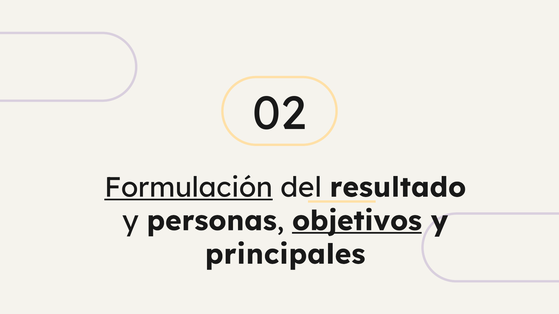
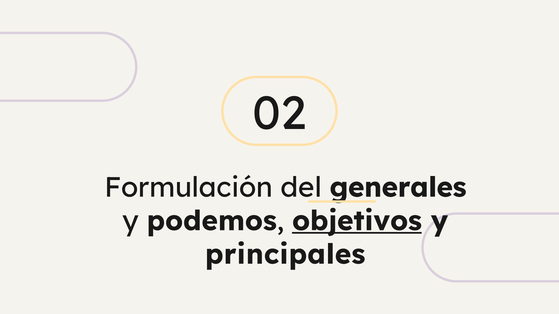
Formulación underline: present -> none (189, 188)
resultado: resultado -> generales (398, 188)
personas: personas -> podemos (212, 221)
